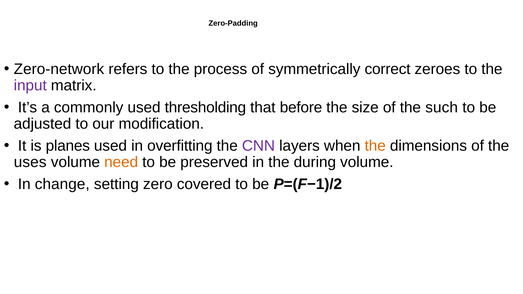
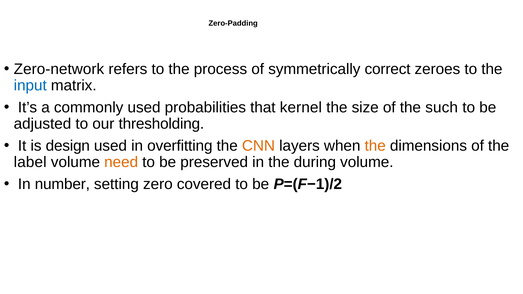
input colour: purple -> blue (30, 86)
thresholding: thresholding -> probabilities (205, 107)
before: before -> kernel (301, 107)
modification: modification -> thresholding (161, 124)
planes: planes -> design (68, 146)
CNN colour: purple -> orange (258, 146)
uses: uses -> label (30, 162)
change: change -> number (62, 184)
